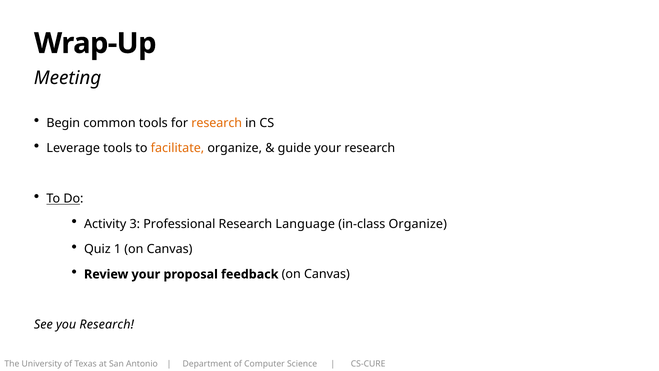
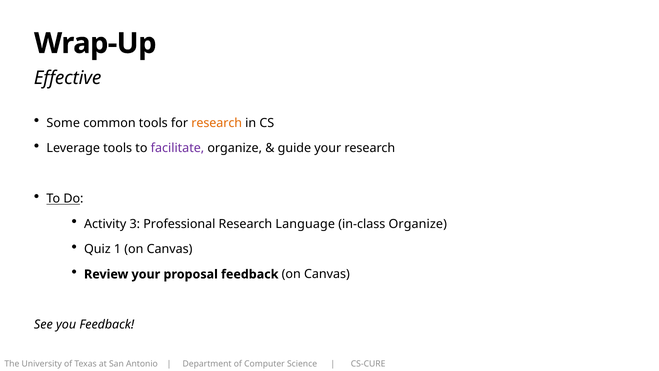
Meeting: Meeting -> Effective (68, 78)
Begin: Begin -> Some (63, 123)
facilitate colour: orange -> purple (177, 148)
you Research: Research -> Feedback (107, 324)
